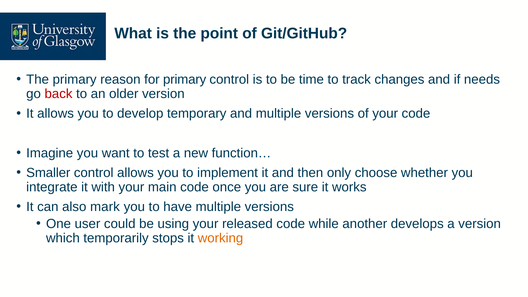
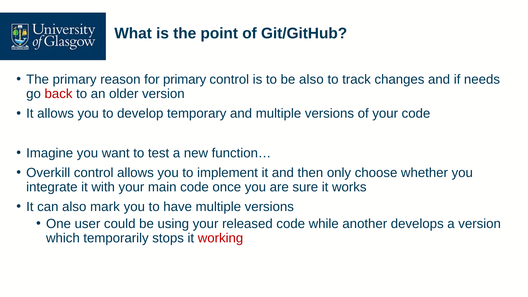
be time: time -> also (311, 80)
Smaller: Smaller -> Overkill (48, 173)
working colour: orange -> red (221, 238)
